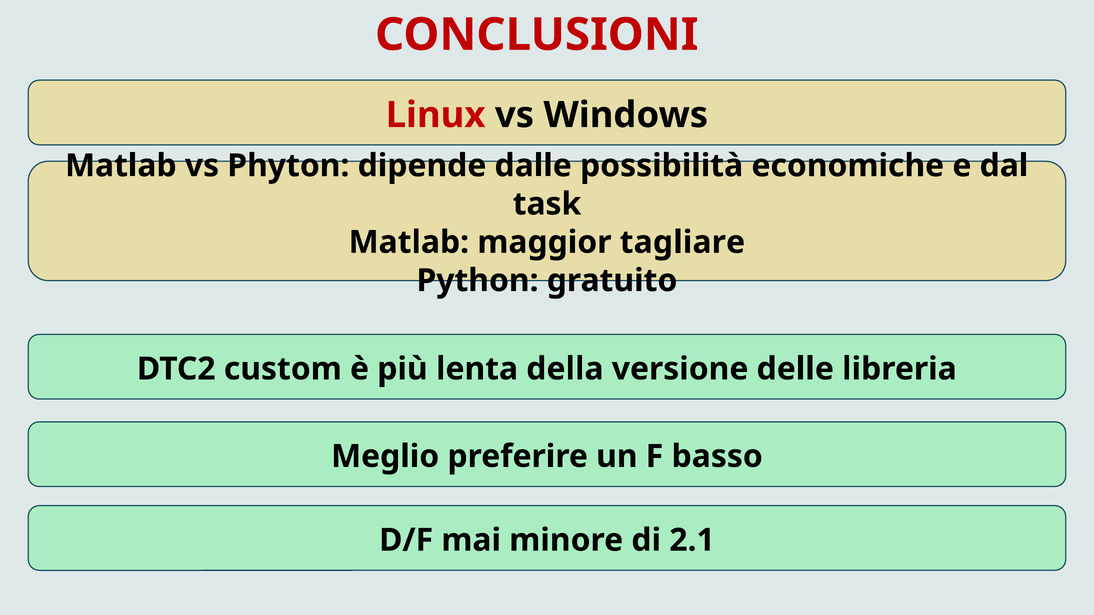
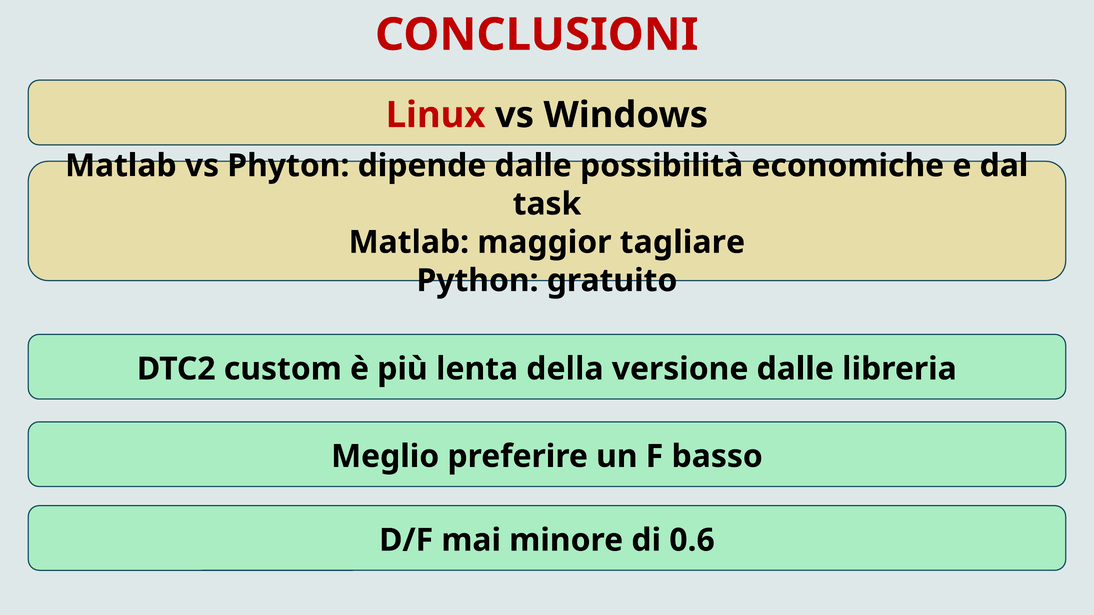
versione delle: delle -> dalle (795, 369)
2.1: 2.1 -> 0.6 (692, 540)
